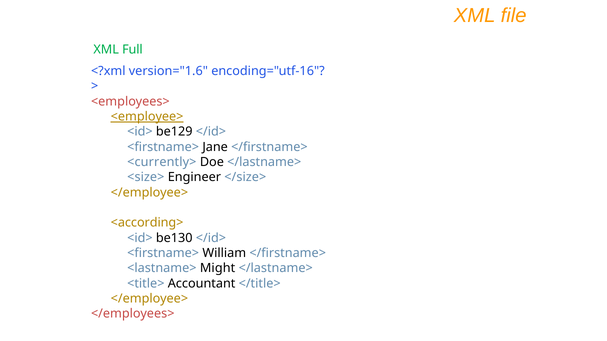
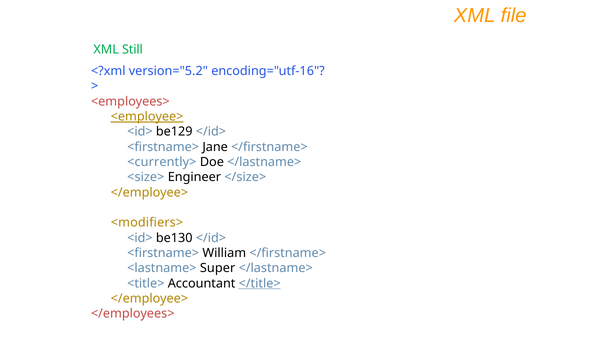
Full: Full -> Still (132, 50)
version="1.6: version="1.6 -> version="5.2 (168, 71)
<according>: <according> -> <modifiers> (147, 223)
Might: Might -> Super (218, 269)
</title> underline: none -> present (260, 284)
